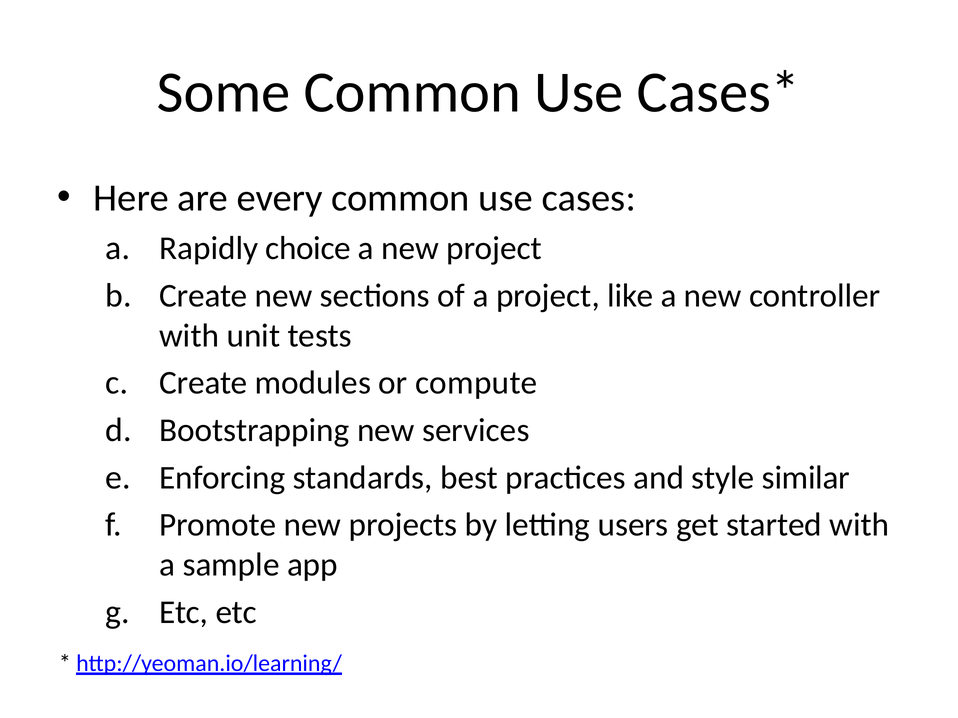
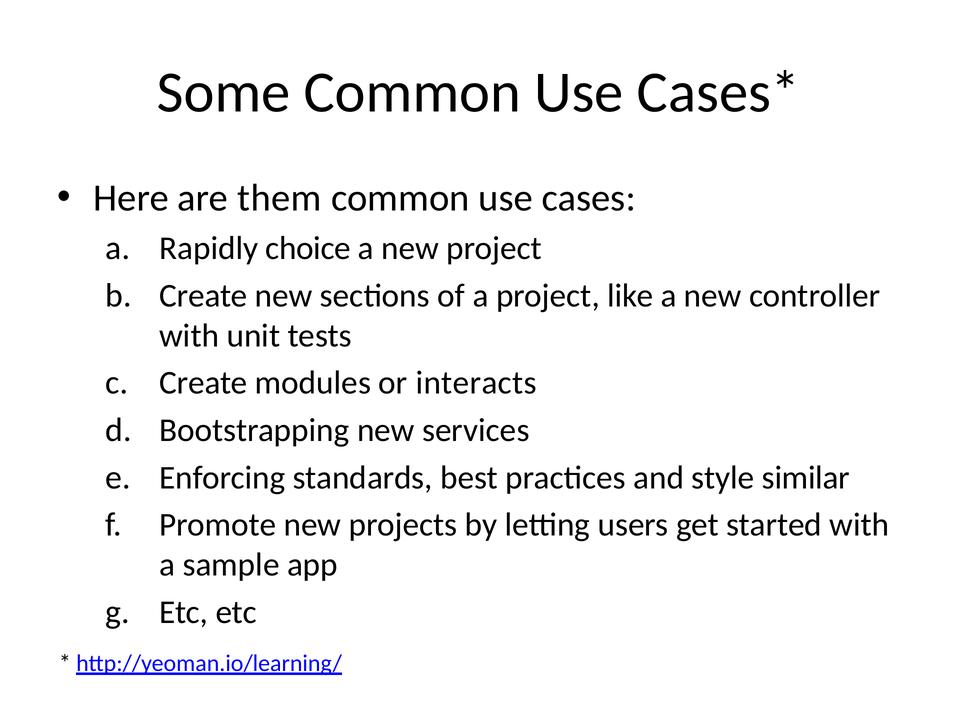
every: every -> them (279, 198)
compute: compute -> interacts (476, 383)
